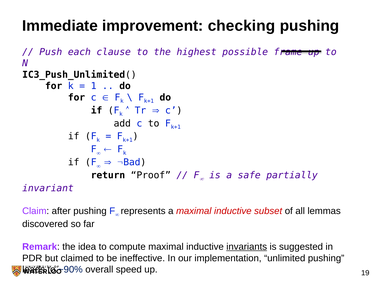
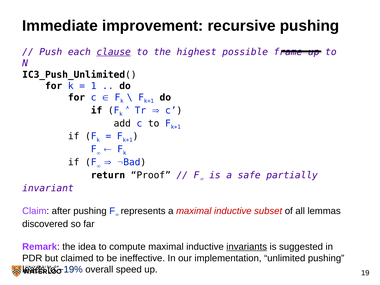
checking: checking -> recursive (242, 26)
clause underline: none -> present (114, 52)
~90%: ~90% -> ~19% (70, 270)
